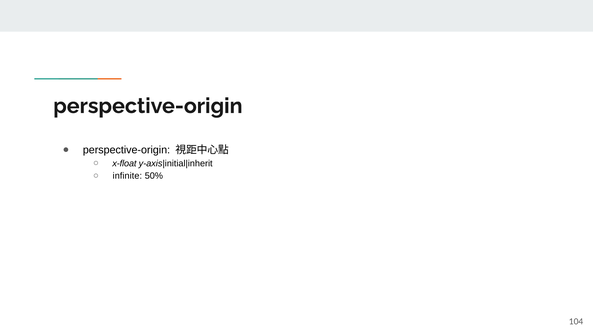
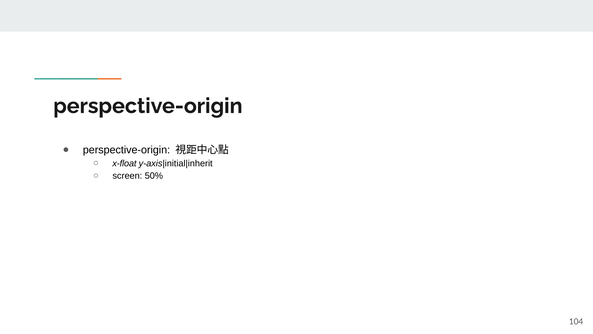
infinite: infinite -> screen (127, 176)
